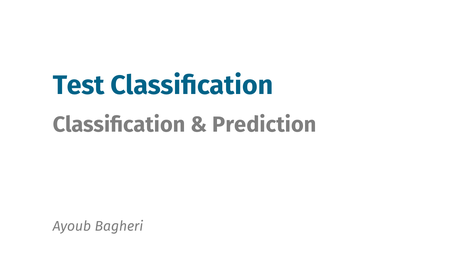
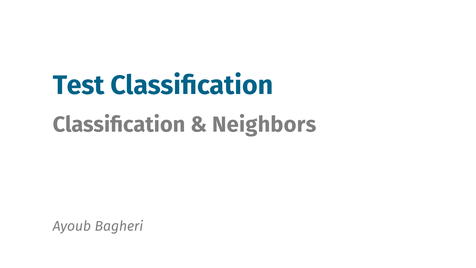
Prediction: Prediction -> Neighbors (264, 125)
